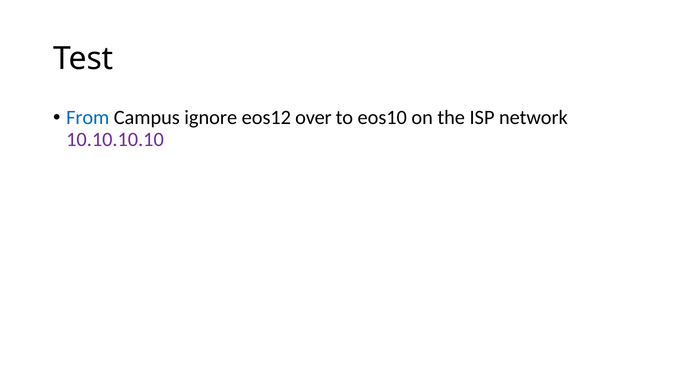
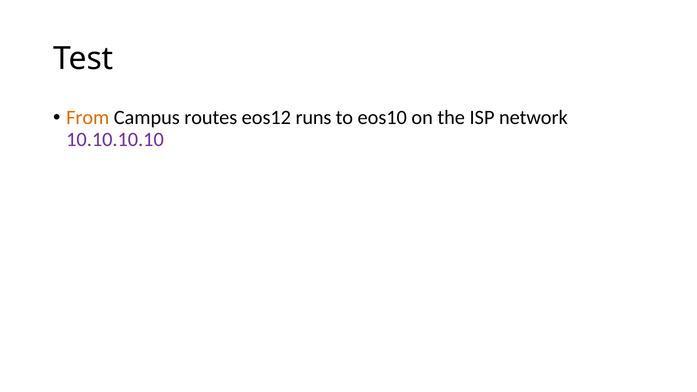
From colour: blue -> orange (88, 118)
ignore: ignore -> routes (211, 118)
over: over -> runs (313, 118)
